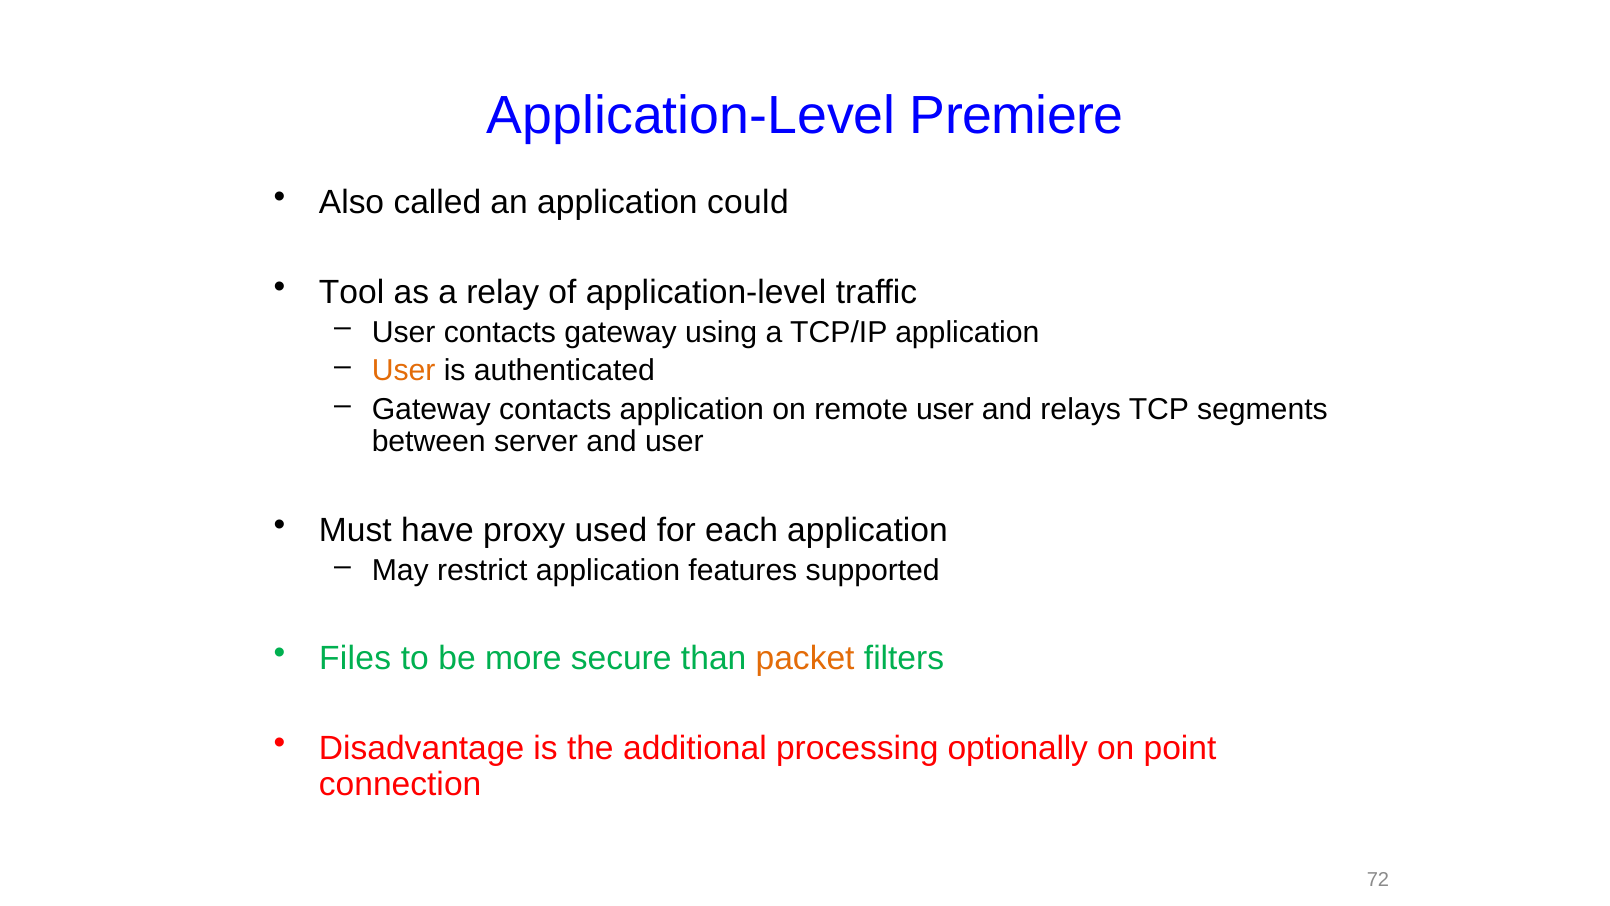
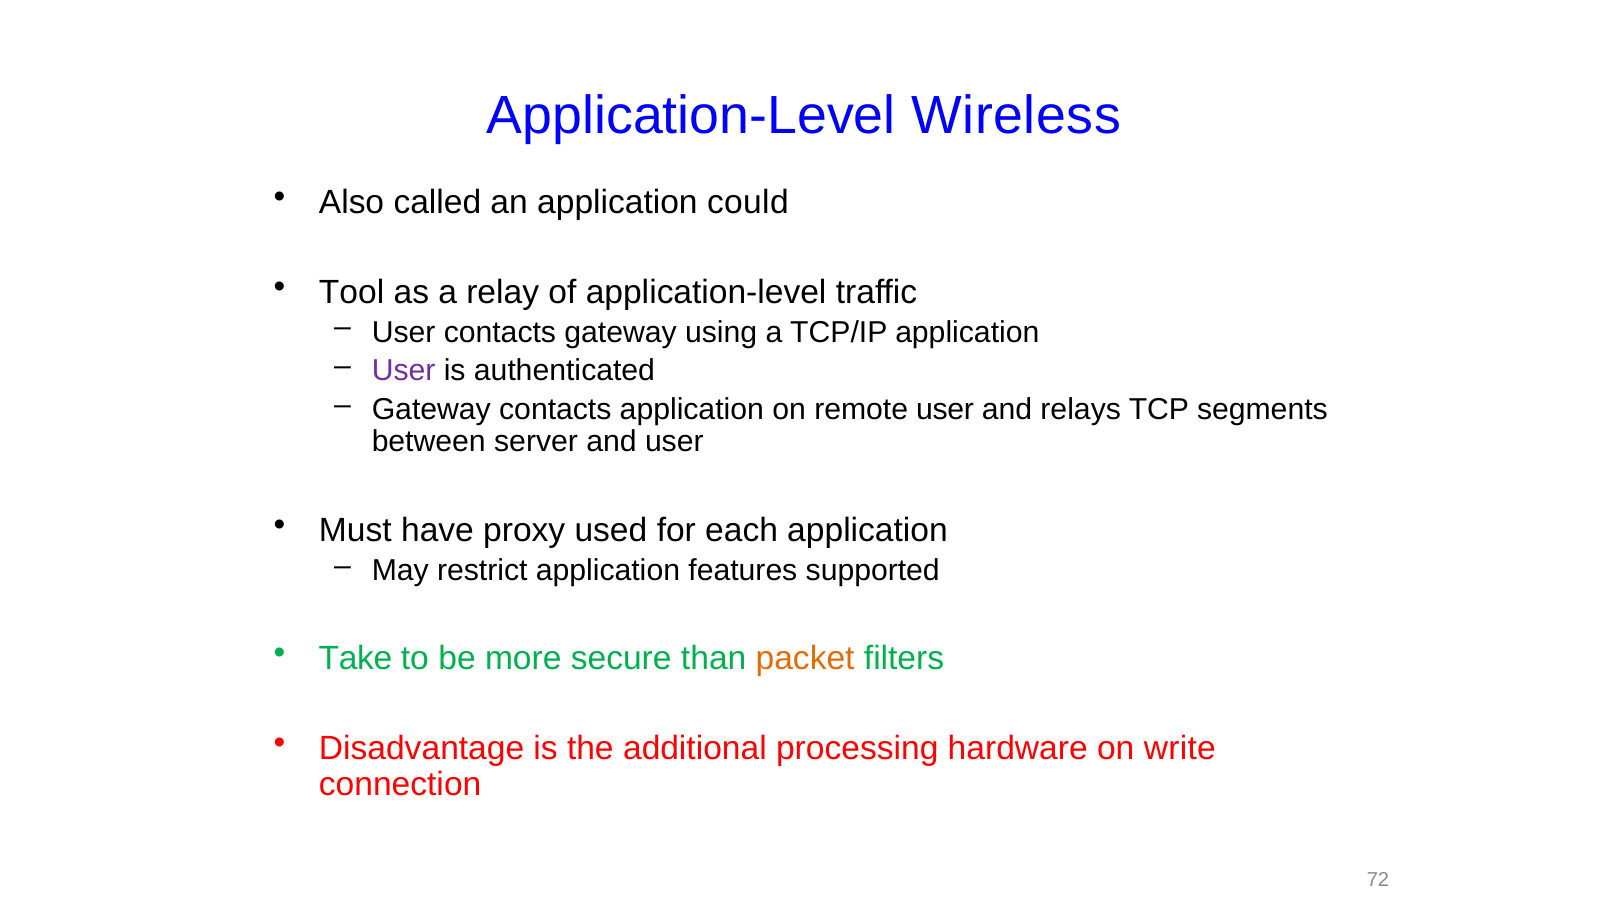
Premiere: Premiere -> Wireless (1016, 115)
User colour: orange -> purple (404, 371)
Files: Files -> Take (356, 658)
optionally: optionally -> hardware (1018, 748)
point: point -> write (1180, 748)
